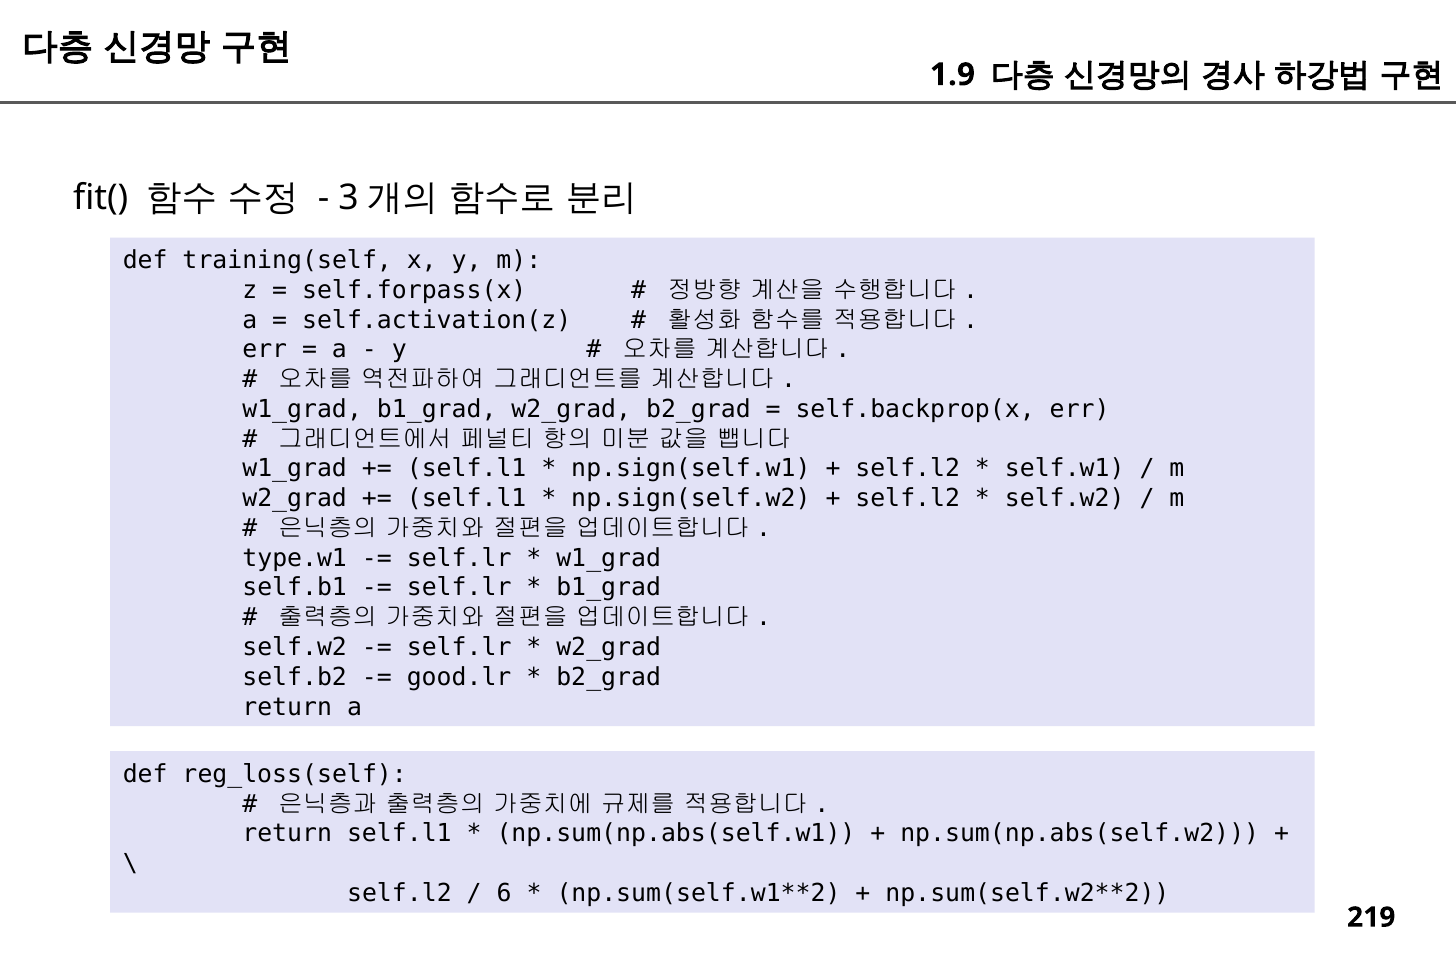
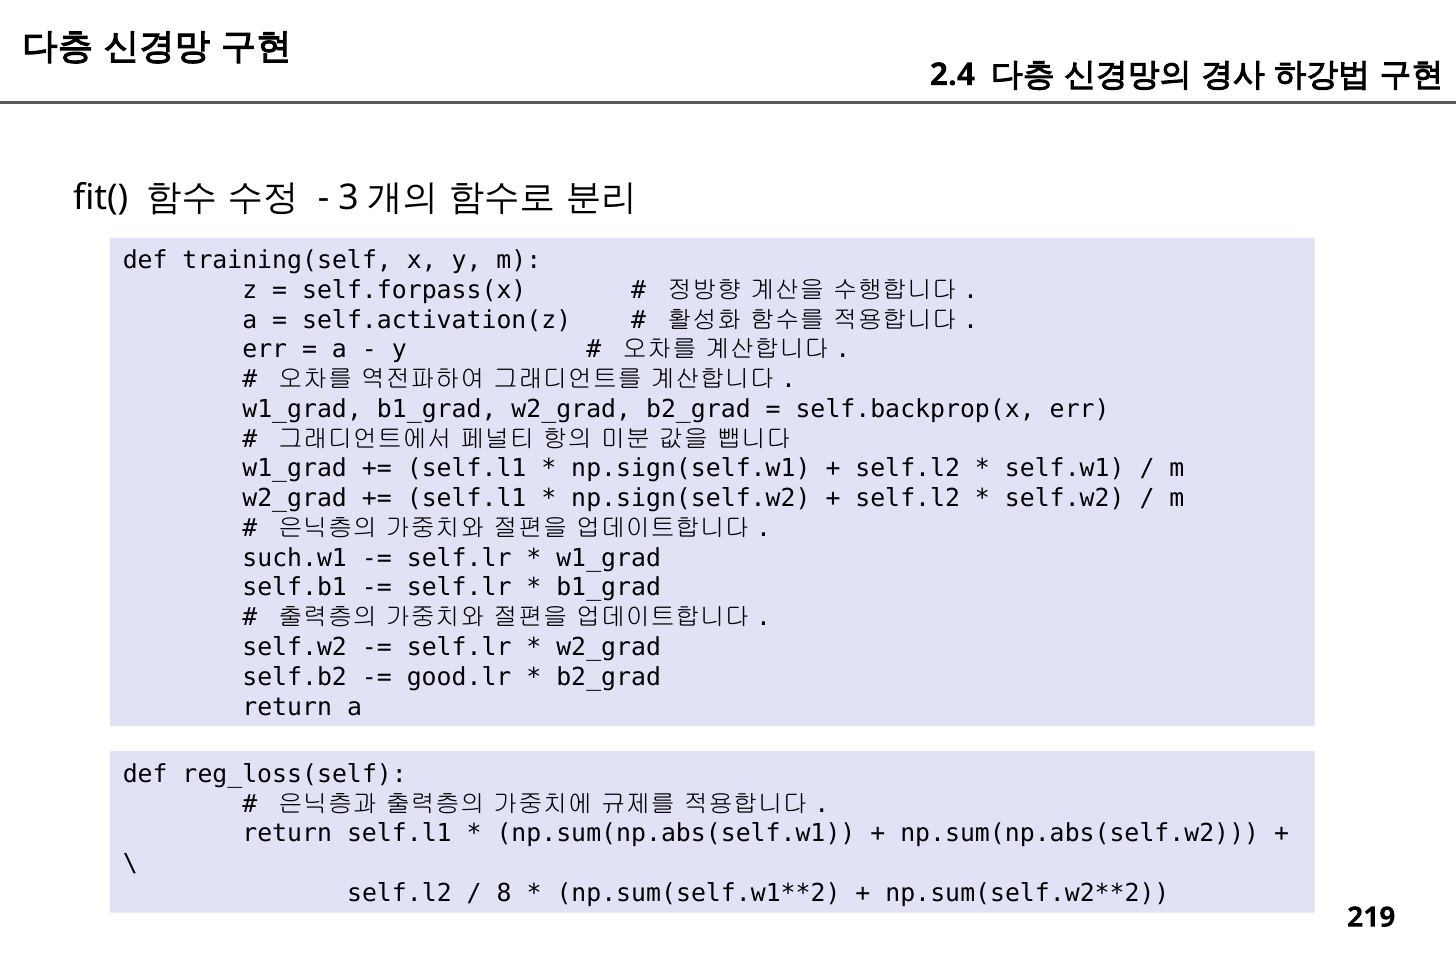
1.9: 1.9 -> 2.4 (952, 75)
type.w1: type.w1 -> such.w1 (295, 558)
6: 6 -> 8 (504, 893)
